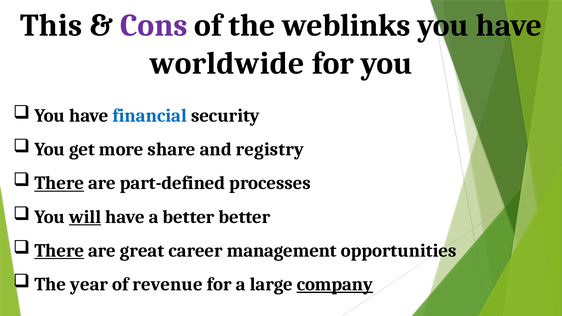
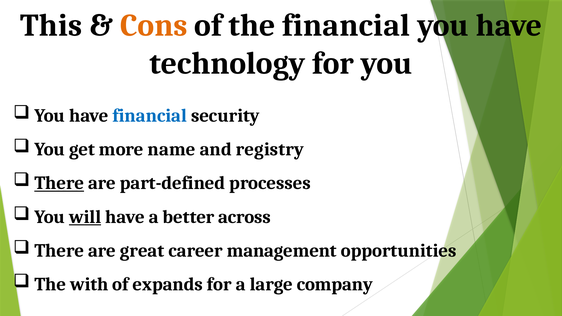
Cons colour: purple -> orange (154, 26)
the weblinks: weblinks -> financial (346, 26)
worldwide: worldwide -> technology (227, 63)
share: share -> name (172, 149)
better better: better -> across (244, 217)
There underline: present -> none (59, 251)
year: year -> with (89, 284)
revenue: revenue -> expands (168, 284)
company underline: present -> none (335, 284)
